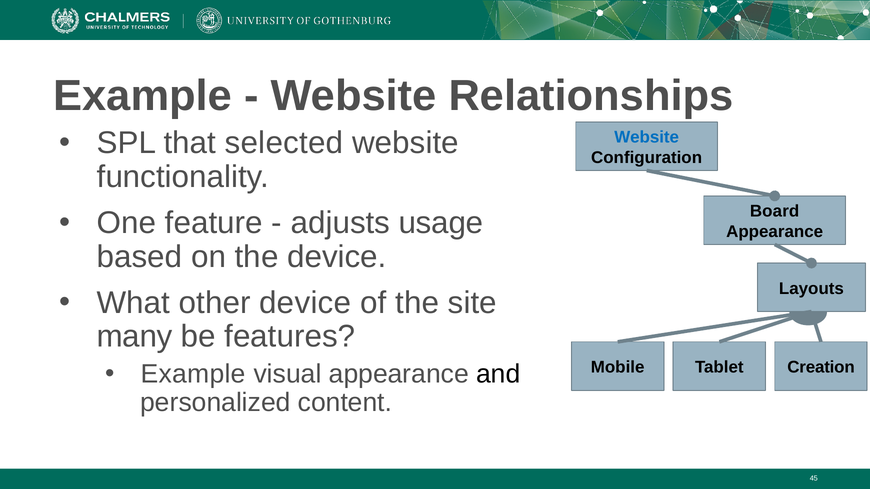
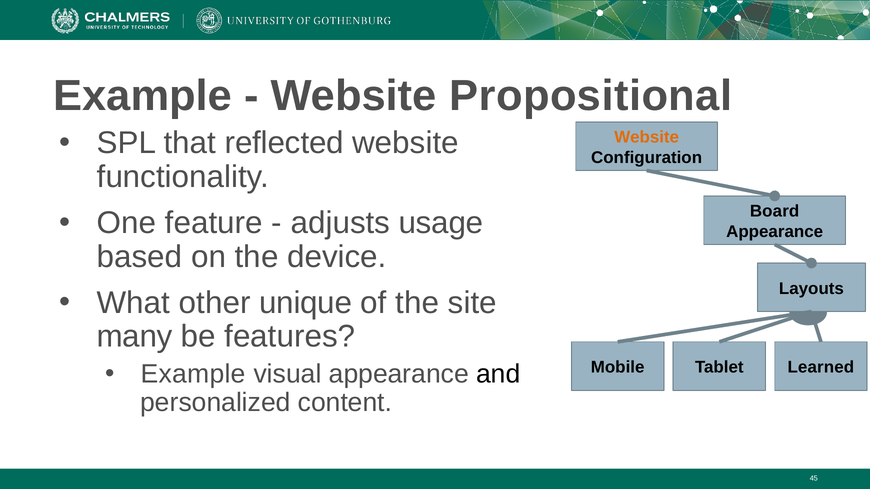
Relationships: Relationships -> Propositional (591, 96)
selected: selected -> reflected (284, 143)
Website colour: blue -> orange (647, 137)
other device: device -> unique (306, 303)
Creation: Creation -> Learned (821, 368)
